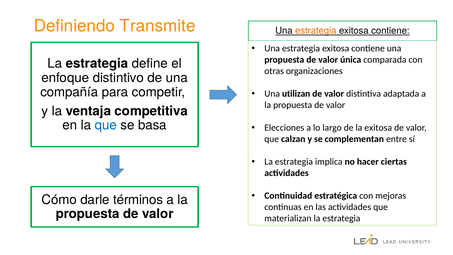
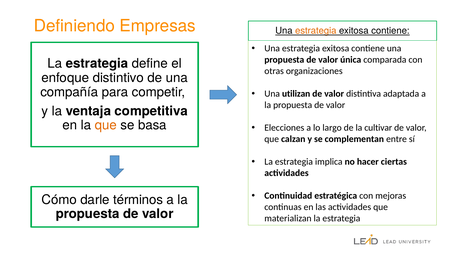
Transmite: Transmite -> Empresas (158, 26)
que colour: blue -> orange (106, 125)
la exitosa: exitosa -> cultivar (378, 128)
